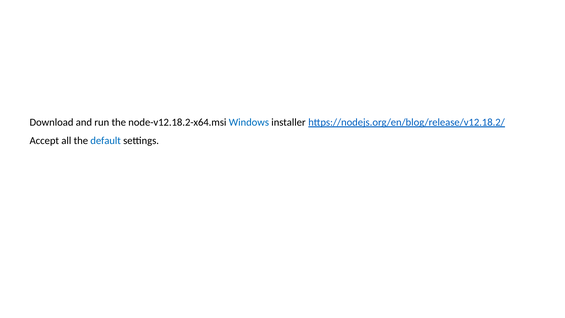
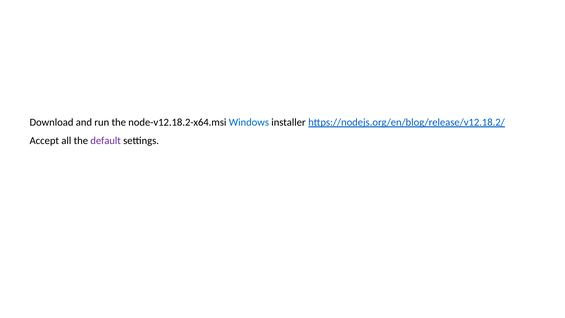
default colour: blue -> purple (106, 141)
